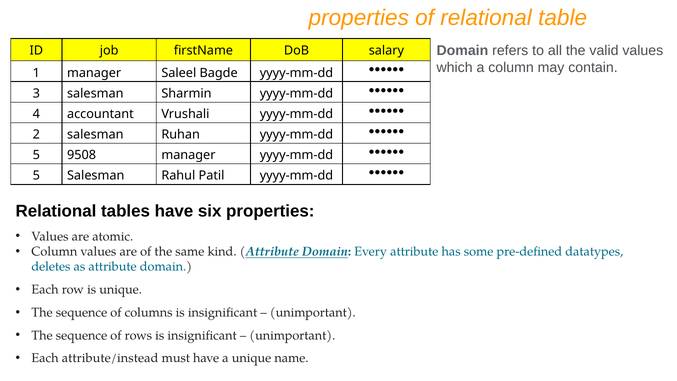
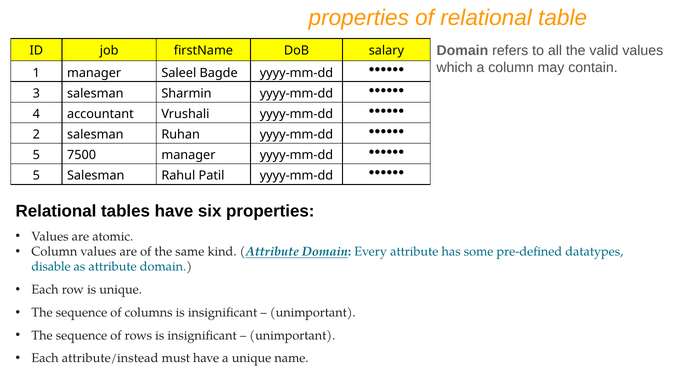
9508: 9508 -> 7500 (82, 155)
deletes: deletes -> disable (51, 267)
